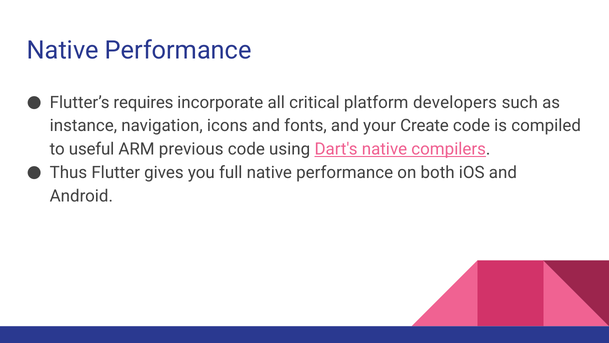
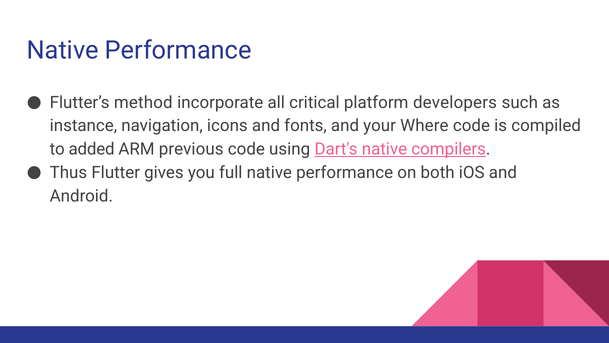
requires: requires -> method (143, 102)
Create: Create -> Where (424, 126)
useful: useful -> added (92, 149)
